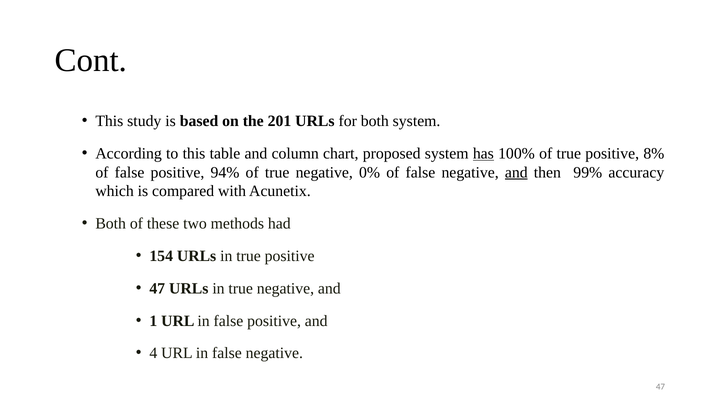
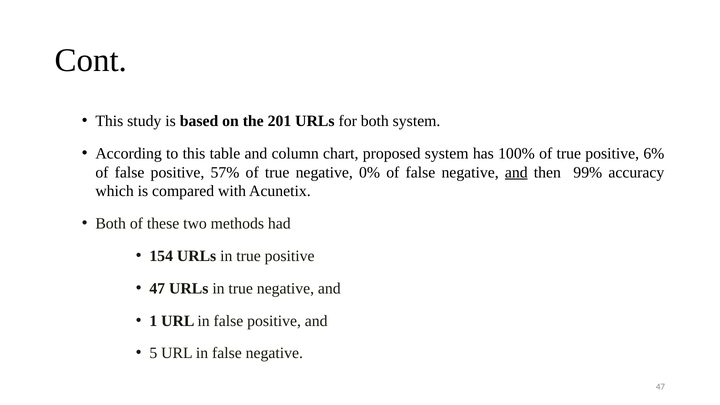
has underline: present -> none (483, 153)
8%: 8% -> 6% (654, 153)
94%: 94% -> 57% (225, 172)
4: 4 -> 5 (153, 353)
